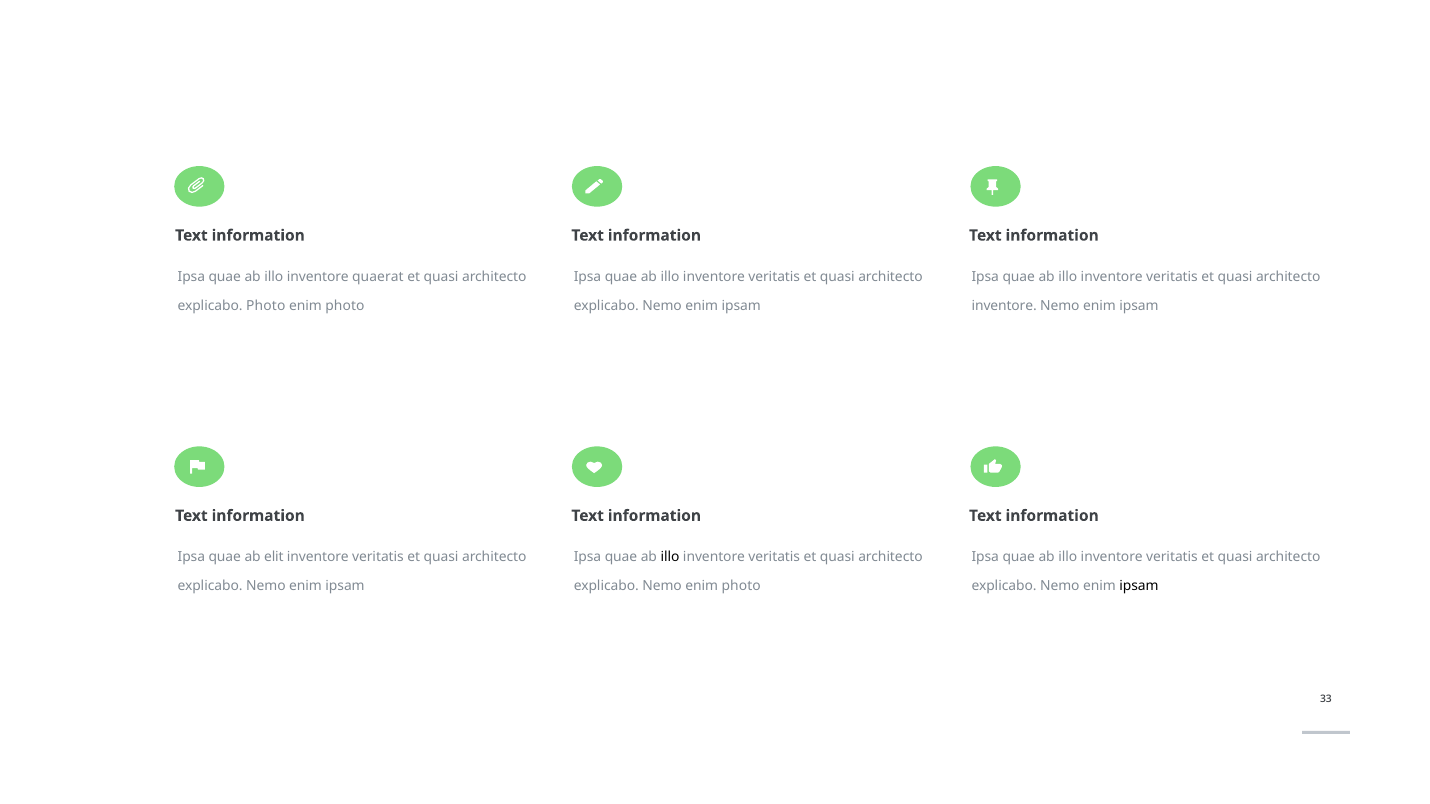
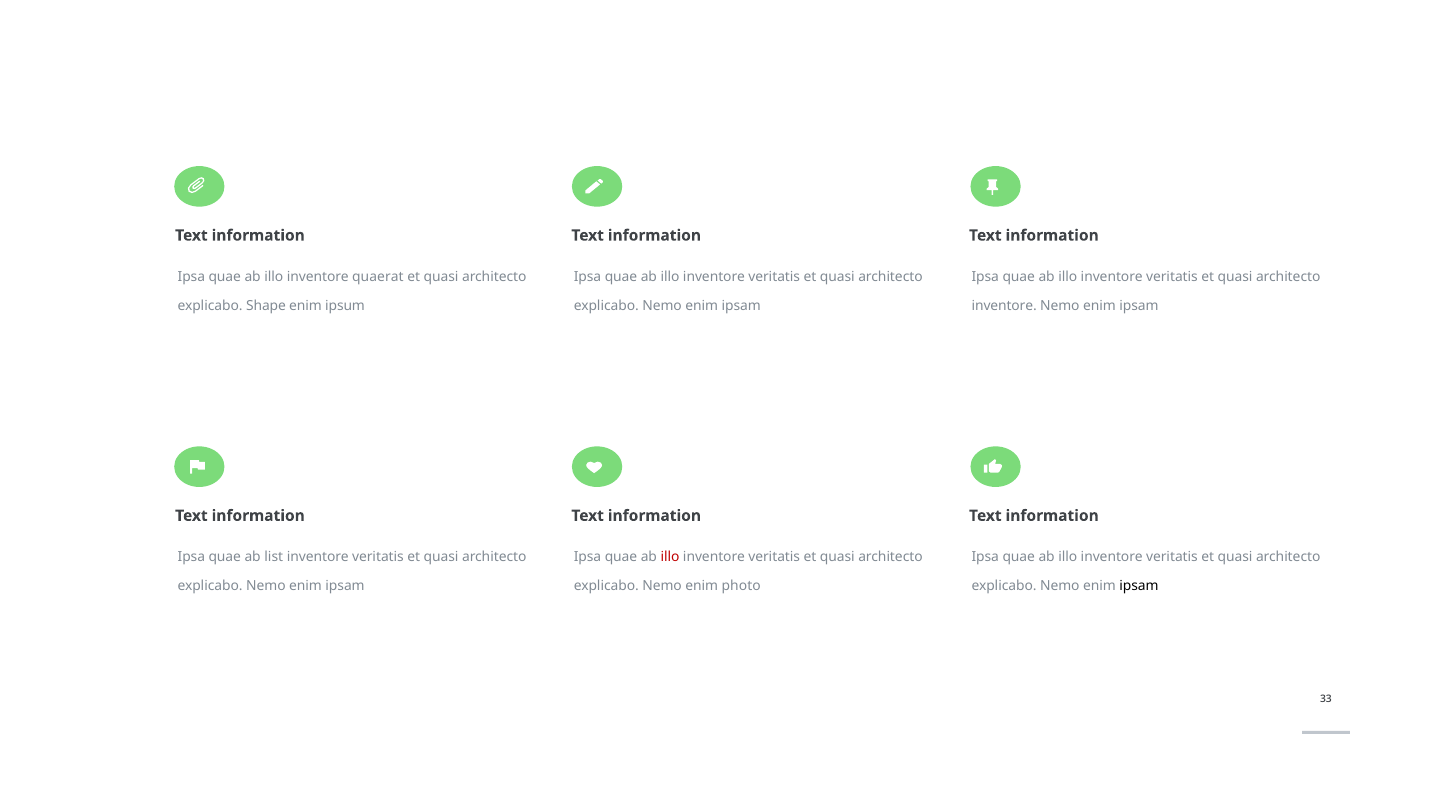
explicabo Photo: Photo -> Shape (266, 306)
photo: photo -> ipsum (345, 306)
elit: elit -> list (274, 558)
illo colour: black -> red (670, 558)
